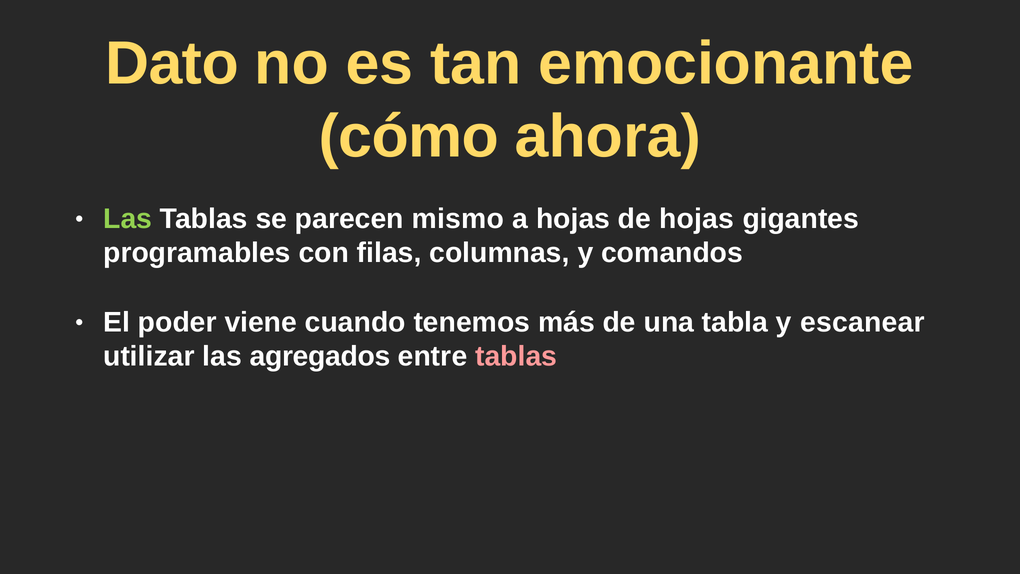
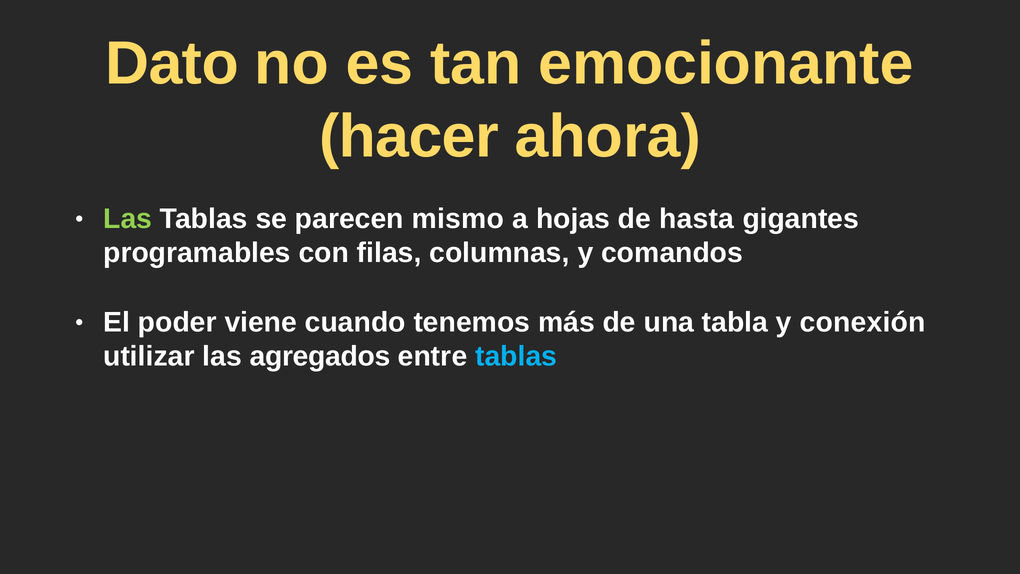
cómo: cómo -> hacer (409, 137)
de hojas: hojas -> hasta (697, 219)
escanear: escanear -> conexión (863, 322)
tablas colour: pink -> light blue (516, 356)
